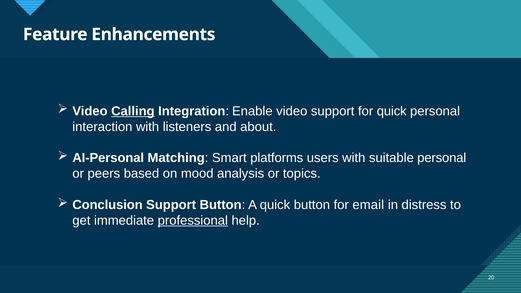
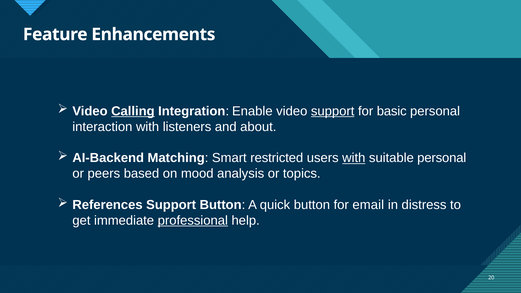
support underline: none -> present (333, 111)
for quick: quick -> basic (392, 111)
AI-Personal: AI-Personal -> AI-Backend (108, 158)
platforms: platforms -> restricted (277, 158)
with underline: none -> present (354, 158)
Conclusion: Conclusion -> References (107, 205)
